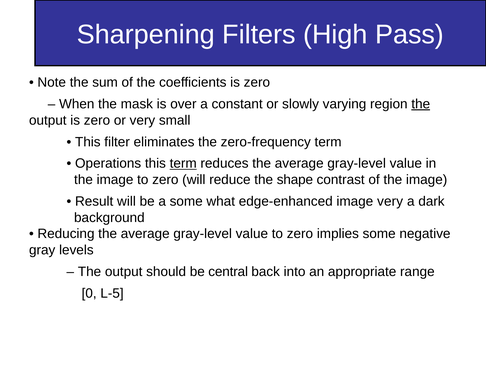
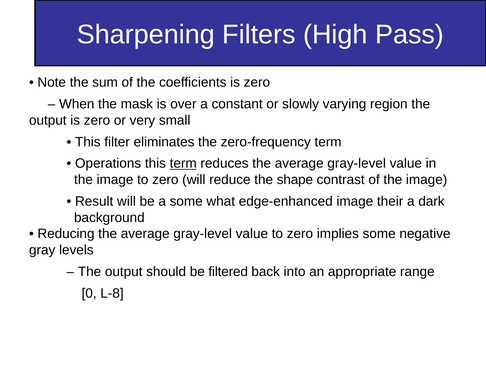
the underline: present -> none (421, 104)
image very: very -> their (390, 201)
central: central -> filtered (228, 271)
L-5: L-5 -> L-8 (112, 293)
